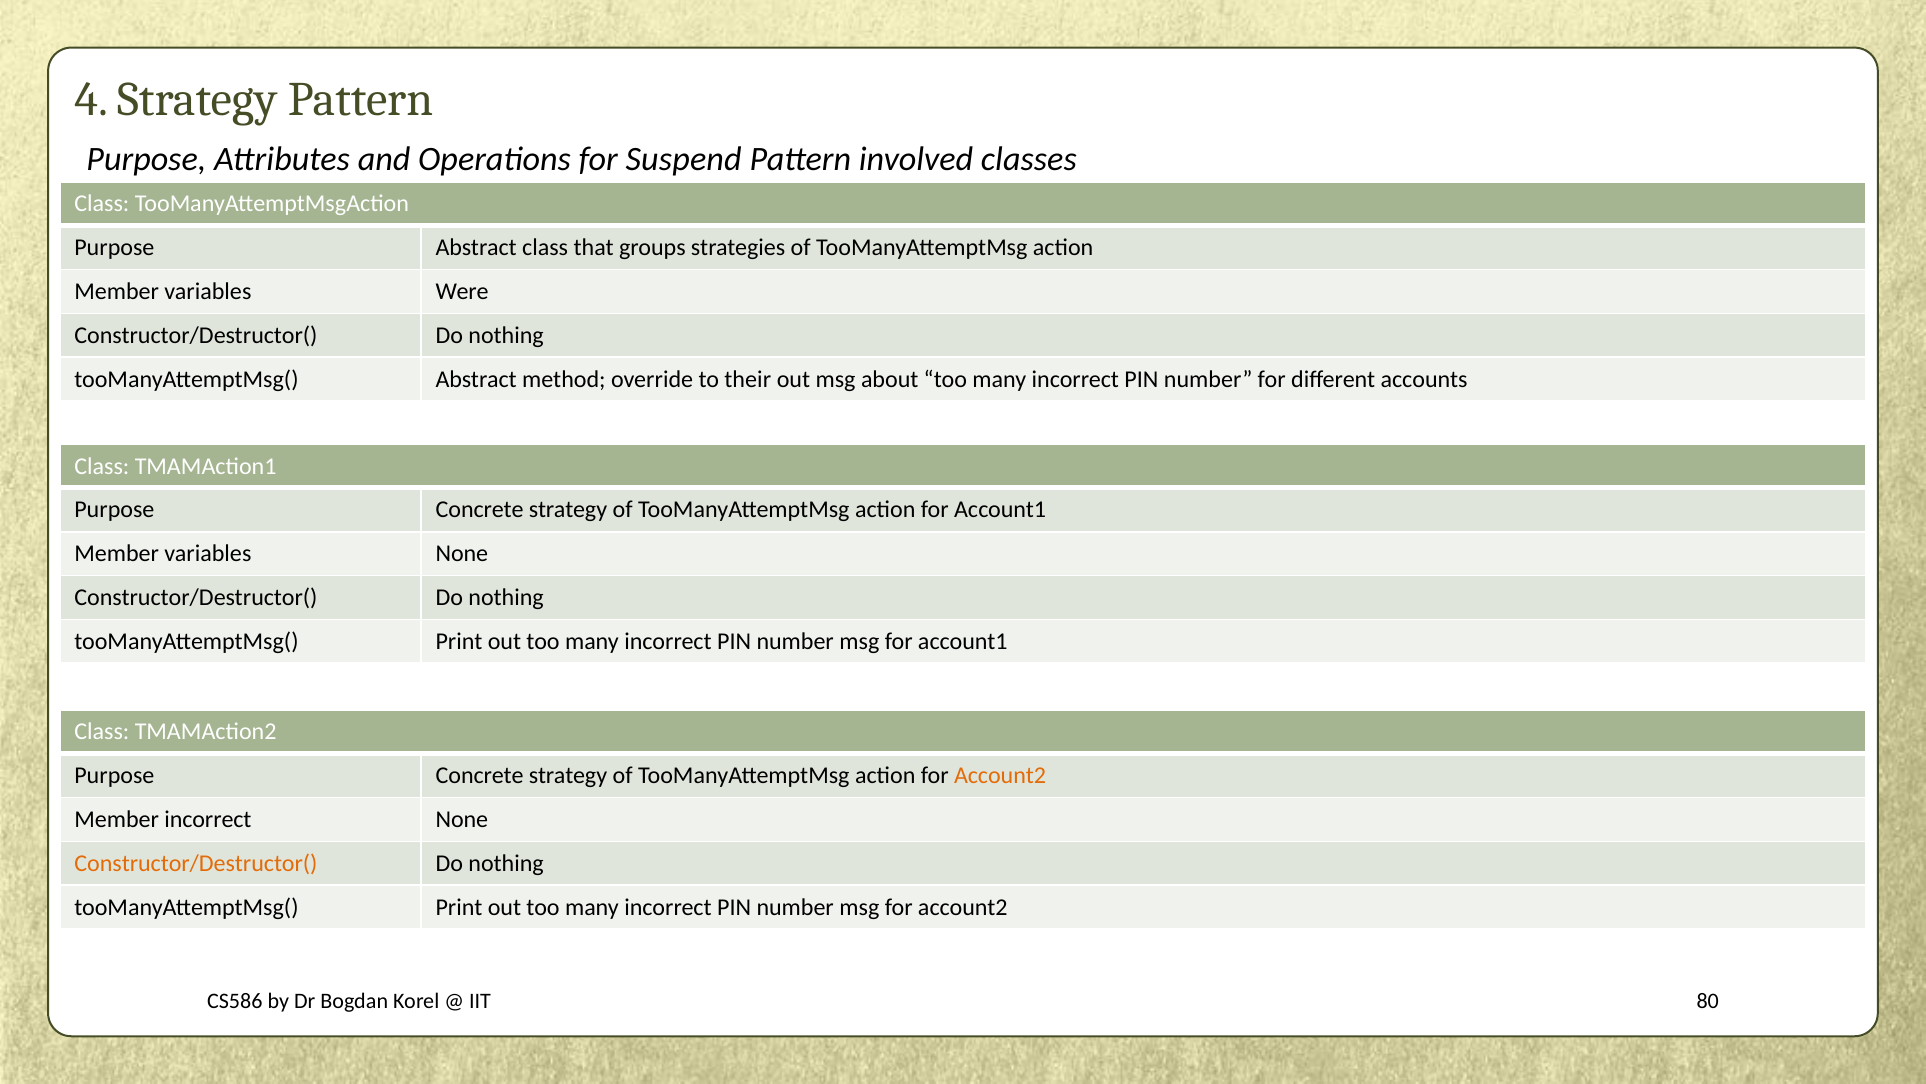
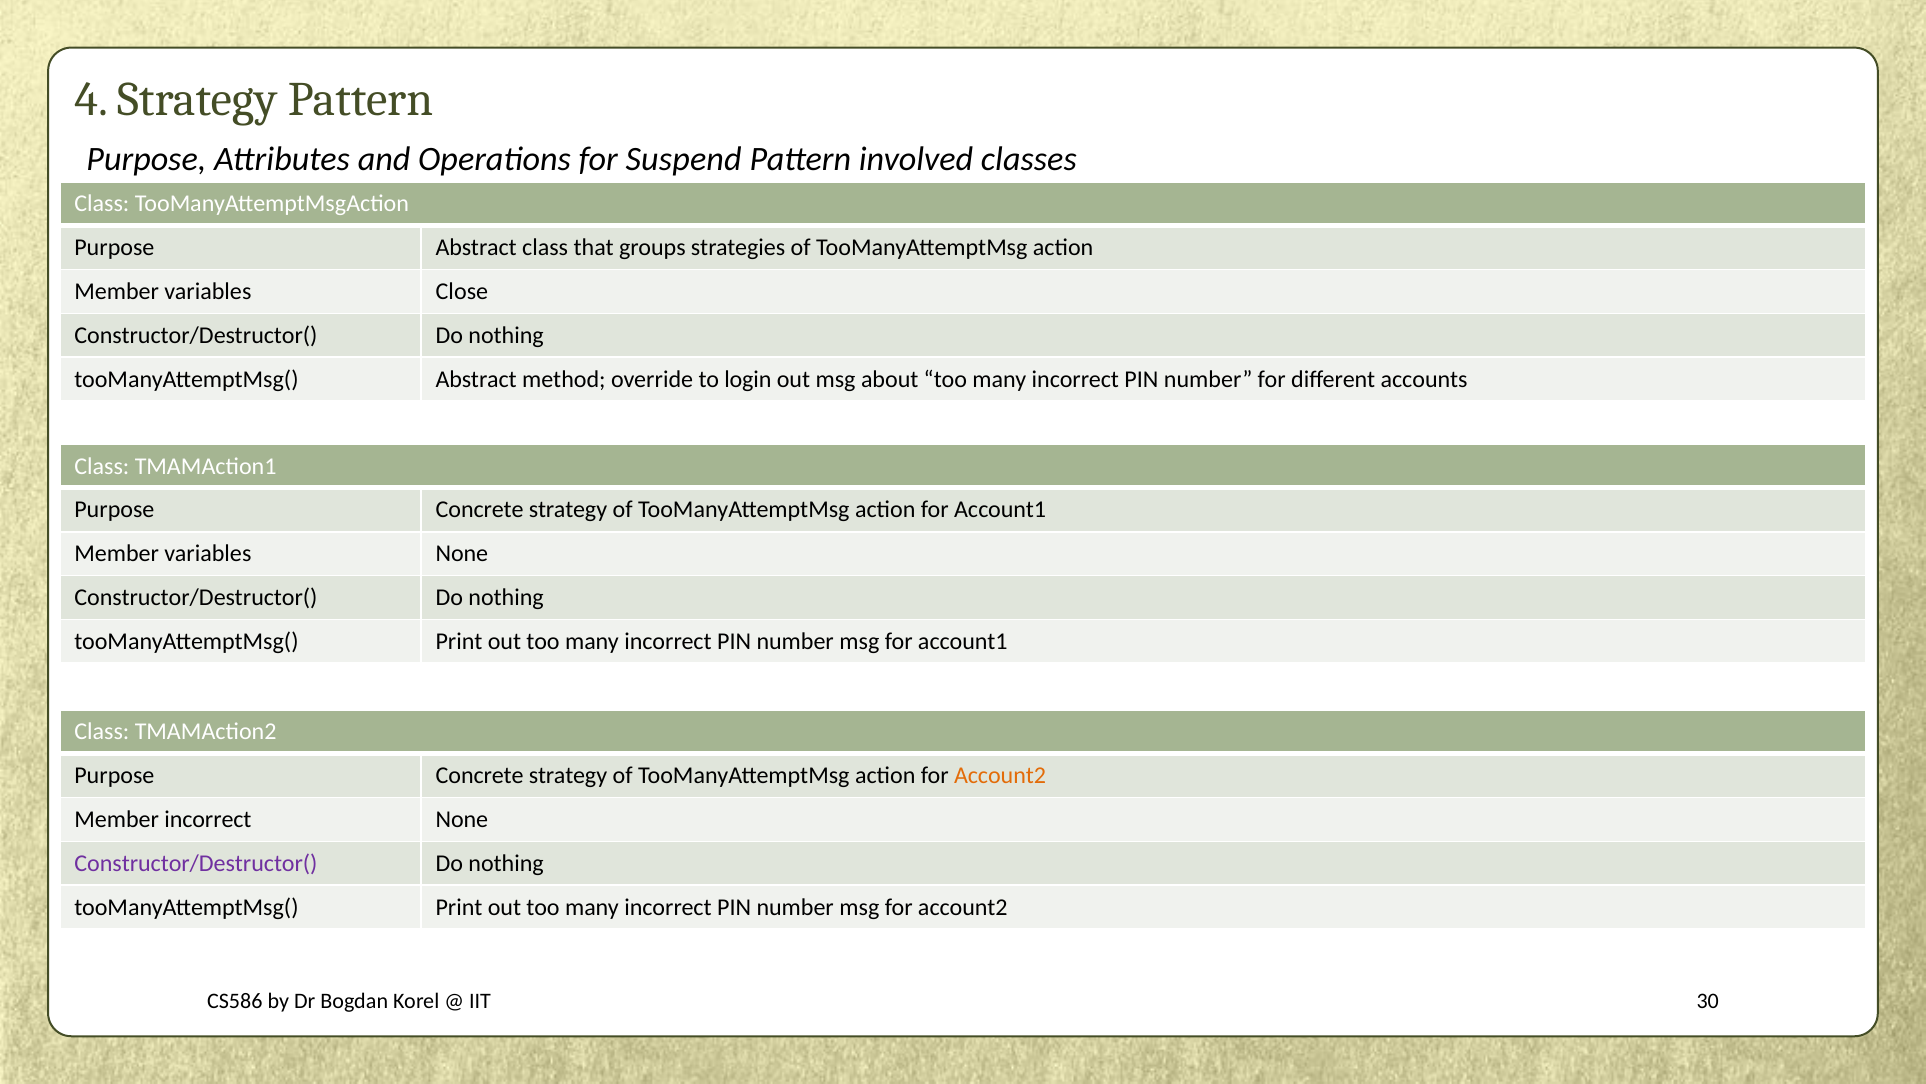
Were: Were -> Close (462, 292)
their: their -> login (748, 379)
Constructor/Destructor( colour: orange -> purple (196, 863)
80: 80 -> 30 (1708, 1001)
